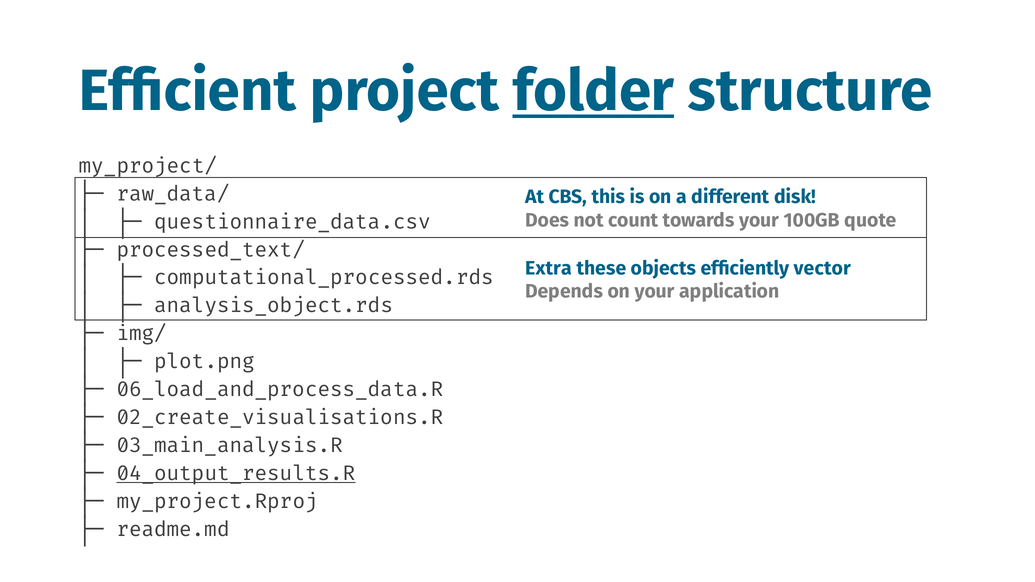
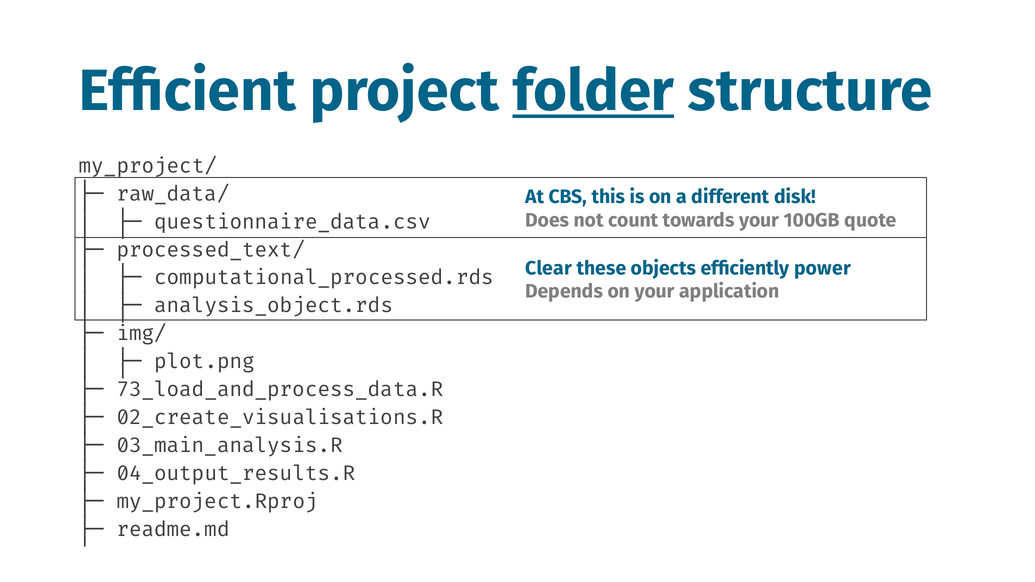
Extra: Extra -> Clear (549, 268)
vector: vector -> power (822, 268)
06_load_and_process_data.R: 06_load_and_process_data.R -> 73_load_and_process_data.R (280, 390)
04_output_results.R underline: present -> none (236, 474)
